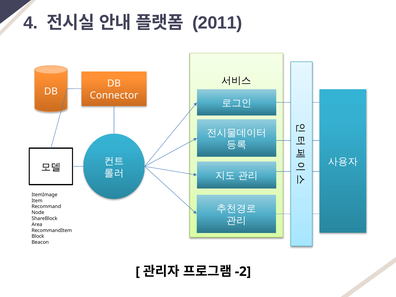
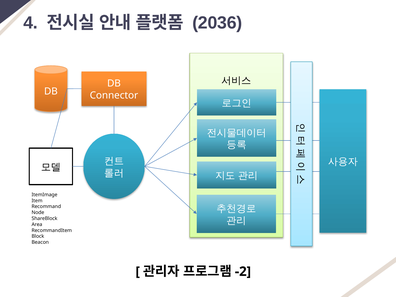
2011: 2011 -> 2036 (217, 23)
